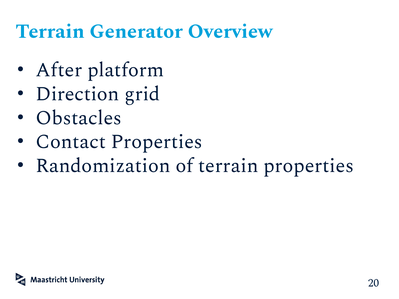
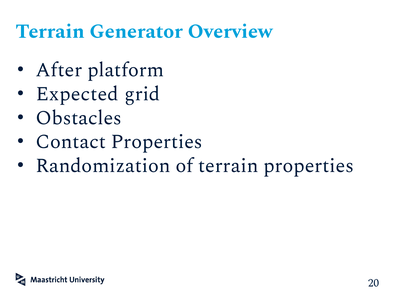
Direction: Direction -> Expected (77, 94)
